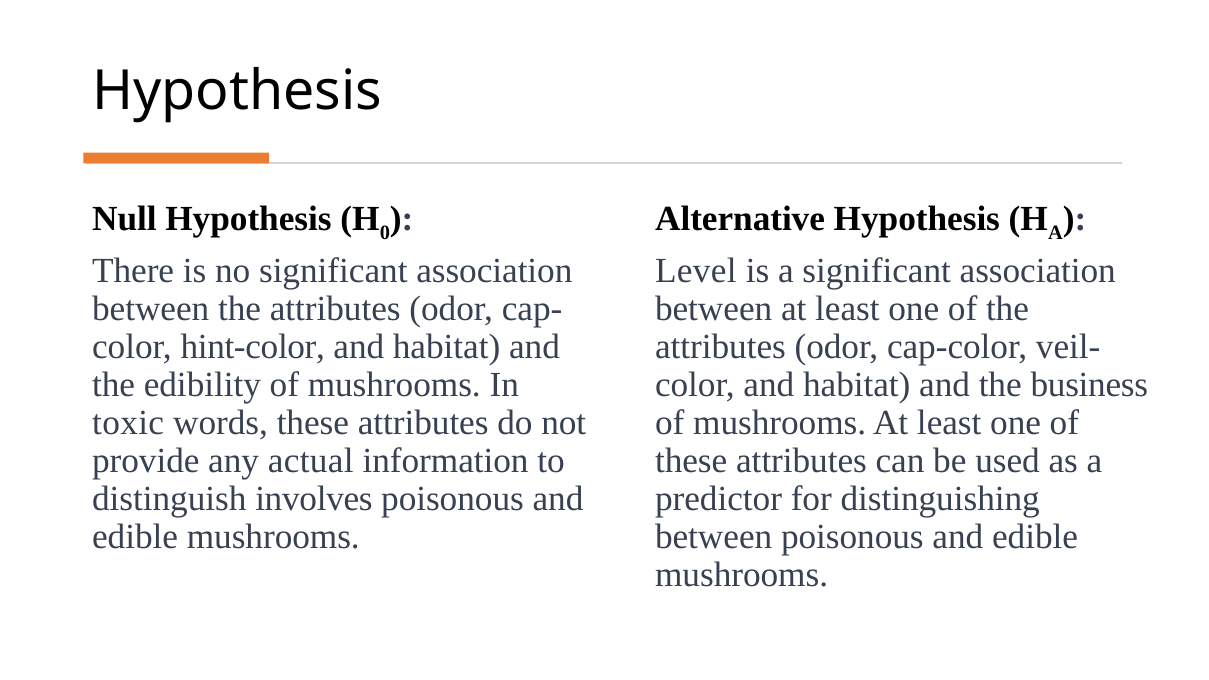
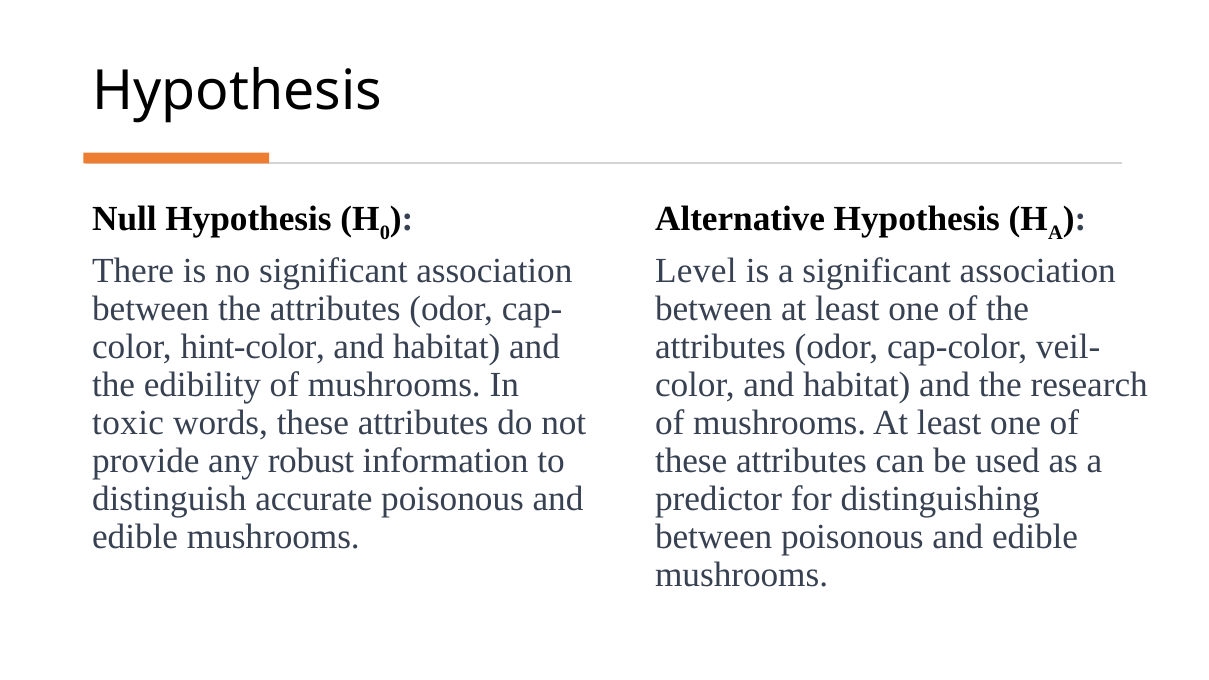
business: business -> research (1089, 385)
actual: actual -> robust (311, 461)
involves: involves -> accurate (314, 499)
